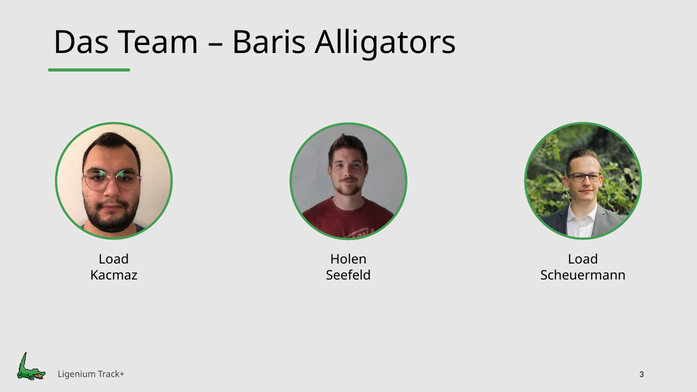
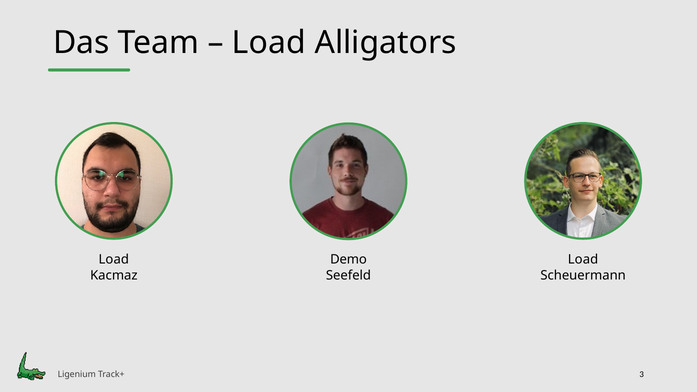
Baris: Baris -> Load (269, 43)
Holen: Holen -> Demo (348, 260)
